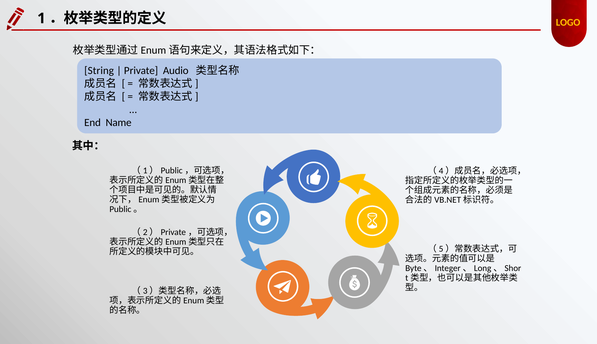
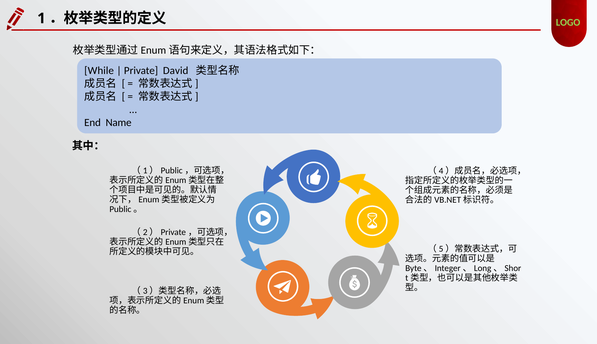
LOGO colour: yellow -> light green (568, 23)
String: String -> While (99, 71)
Audio: Audio -> David (176, 71)
